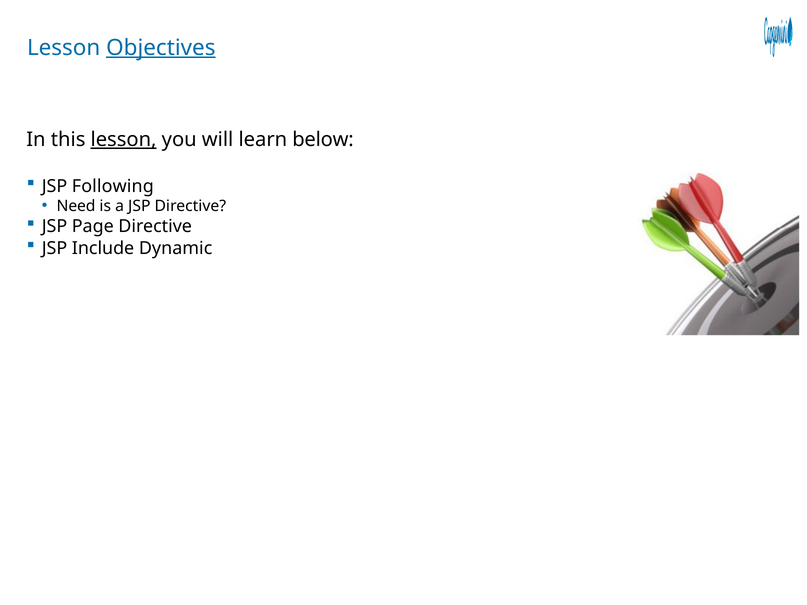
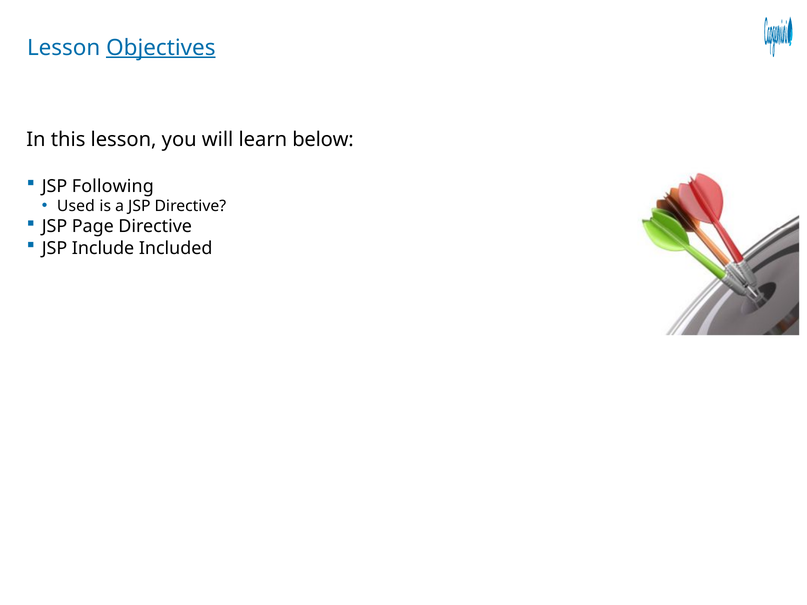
lesson underline: present -> none (124, 140)
Need: Need -> Used (76, 206)
Dynamic: Dynamic -> Included (176, 249)
